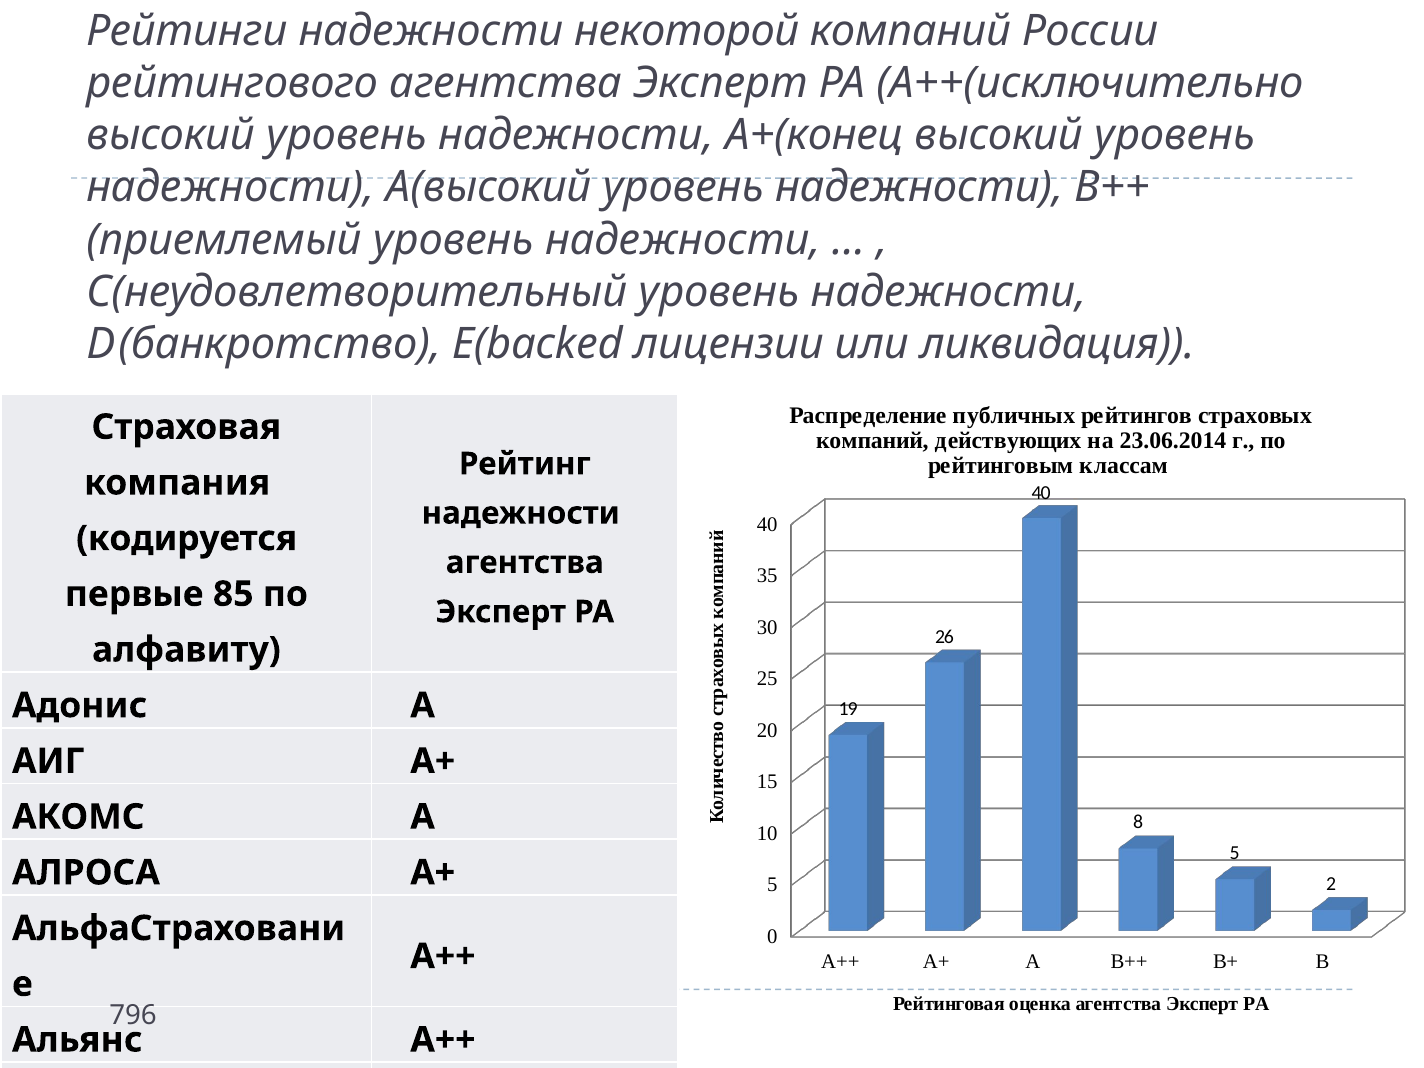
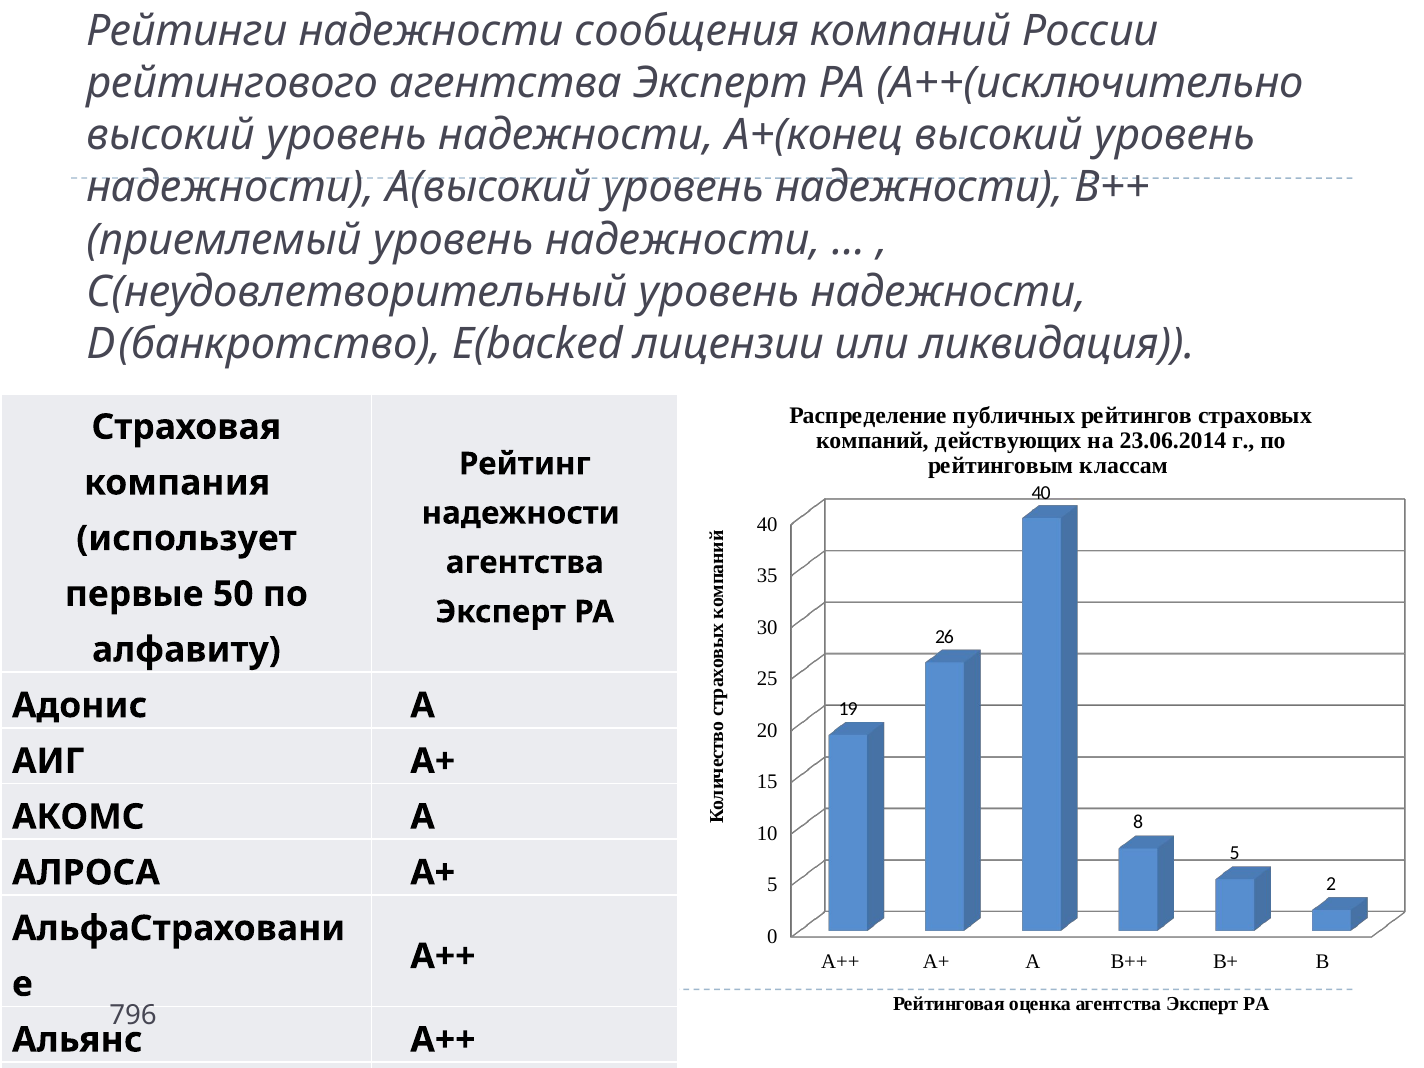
некоторой: некоторой -> сообщения (686, 31)
кодируется: кодируется -> использует (186, 538)
85: 85 -> 50 (233, 594)
